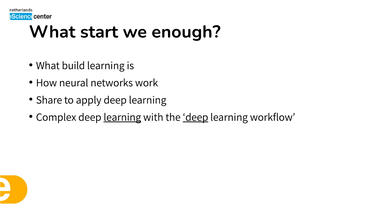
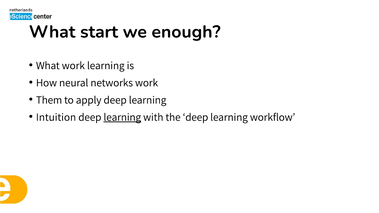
What build: build -> work (73, 66)
Share: Share -> Them (49, 100)
Complex: Complex -> Intuition (56, 117)
deep underline: present -> none (195, 117)
